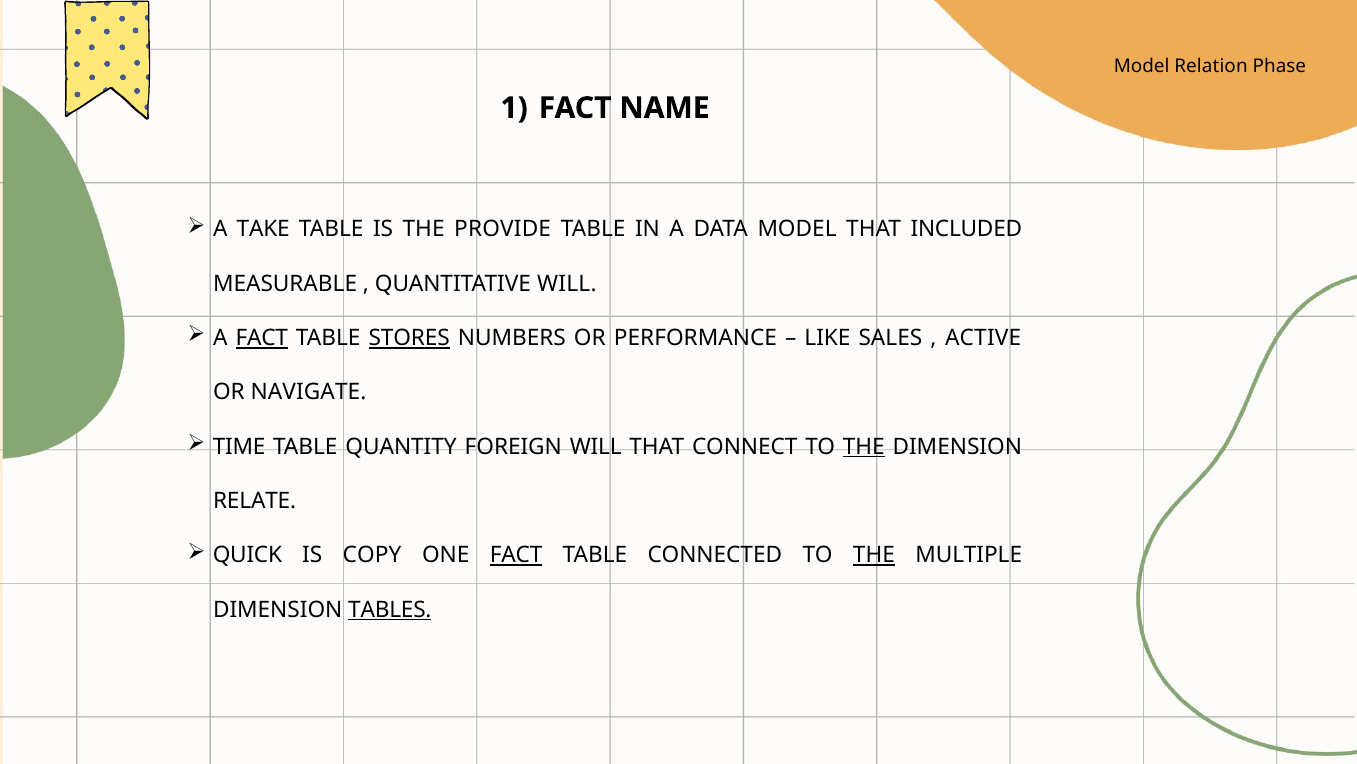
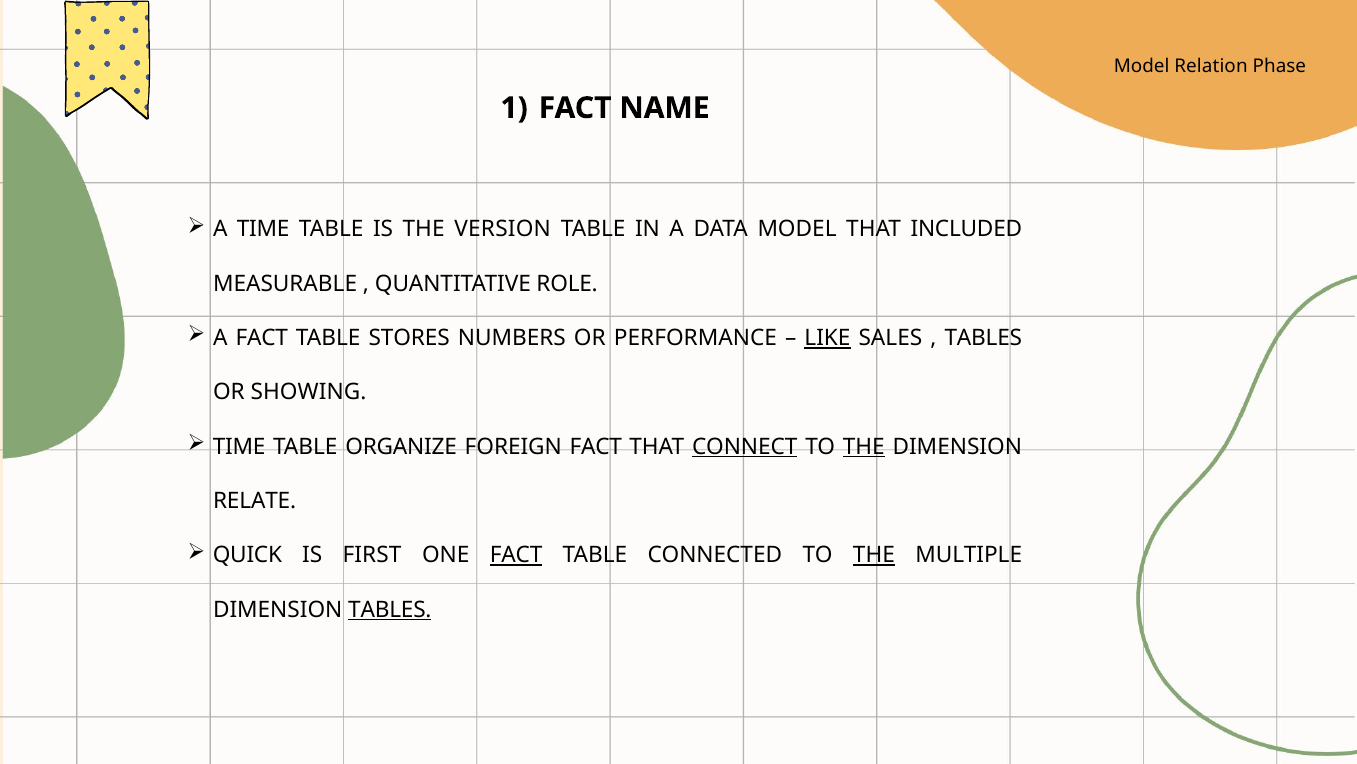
A TAKE: TAKE -> TIME (263, 229)
PROVIDE: PROVIDE -> VERSION (503, 229)
QUANTITATIVE WILL: WILL -> ROLE (567, 284)
FACT underline: present -> none (262, 338)
STORES underline: present -> none (409, 338)
LIKE underline: none -> present (828, 338)
ACTIVE: ACTIVE -> TABLES (983, 338)
NAVIGATE: NAVIGATE -> SHOWING (309, 392)
QUANTITY: QUANTITY -> ORGANIZE (401, 446)
FOREIGN WILL: WILL -> FACT (596, 446)
CONNECT underline: none -> present (745, 446)
COPY: COPY -> FIRST (372, 555)
